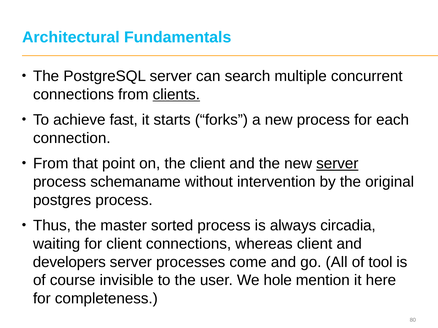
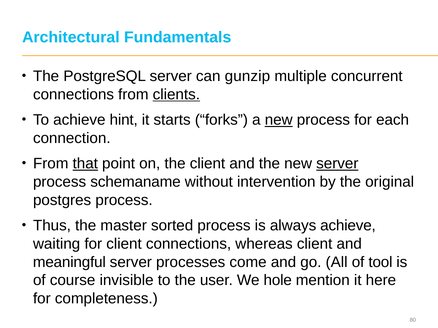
search: search -> gunzip (247, 76)
fast: fast -> hint (124, 120)
new underline: none -> present (279, 120)
that underline: none -> present (85, 164)
always circadia: circadia -> achieve (348, 226)
developers: developers -> meaningful (69, 262)
